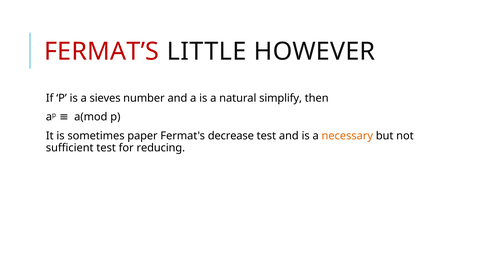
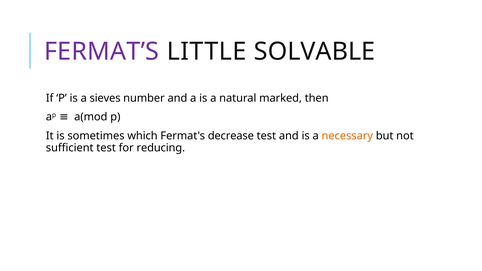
FERMAT’S colour: red -> purple (102, 52)
HOWEVER: HOWEVER -> SOLVABLE (315, 52)
simplify: simplify -> marked (281, 98)
paper: paper -> which (142, 136)
